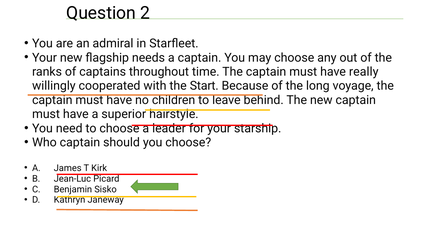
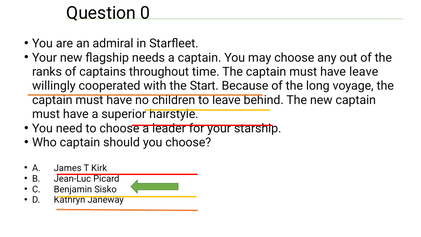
2: 2 -> 0 (145, 13)
have really: really -> leave (364, 72)
